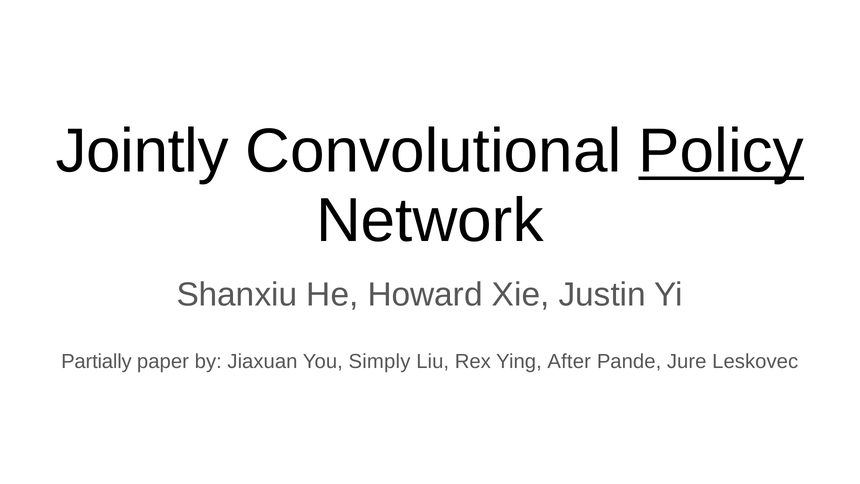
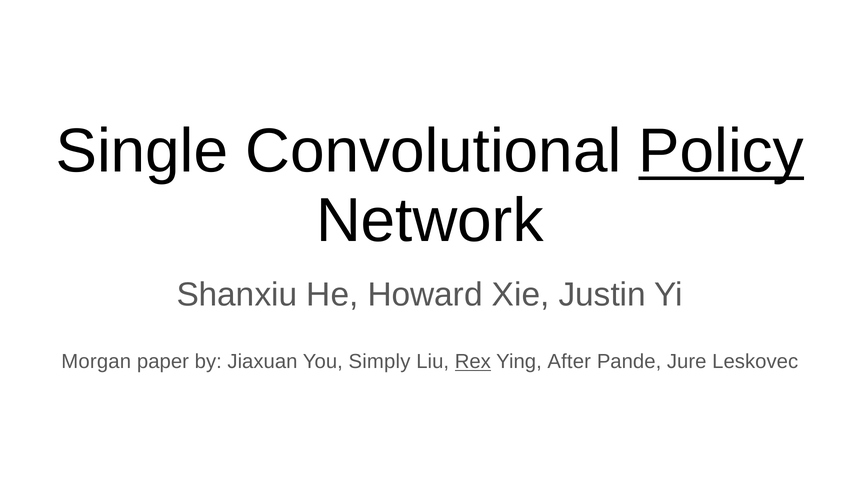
Jointly: Jointly -> Single (142, 151)
Partially: Partially -> Morgan (96, 362)
Rex underline: none -> present (473, 362)
